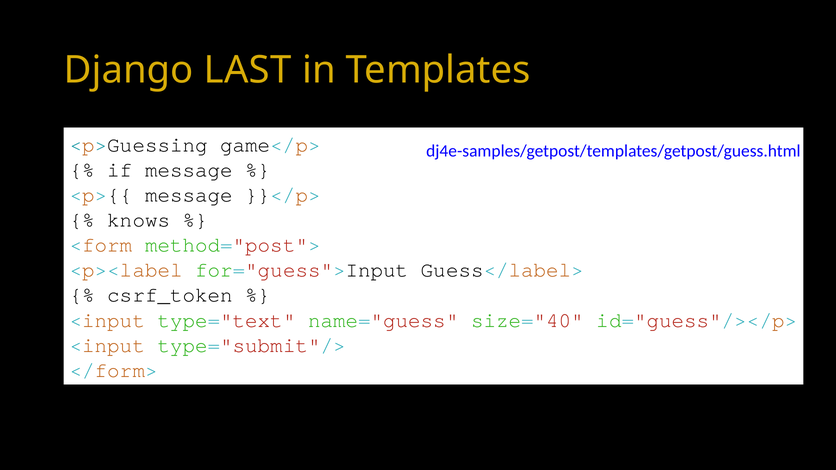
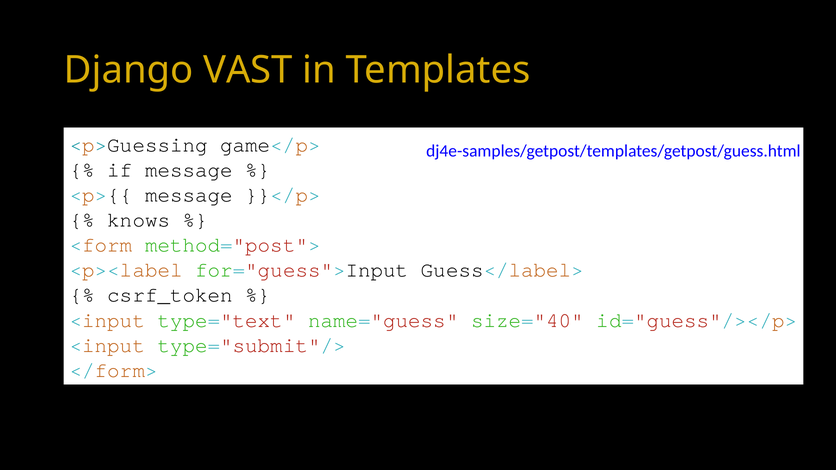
LAST: LAST -> VAST (248, 70)
